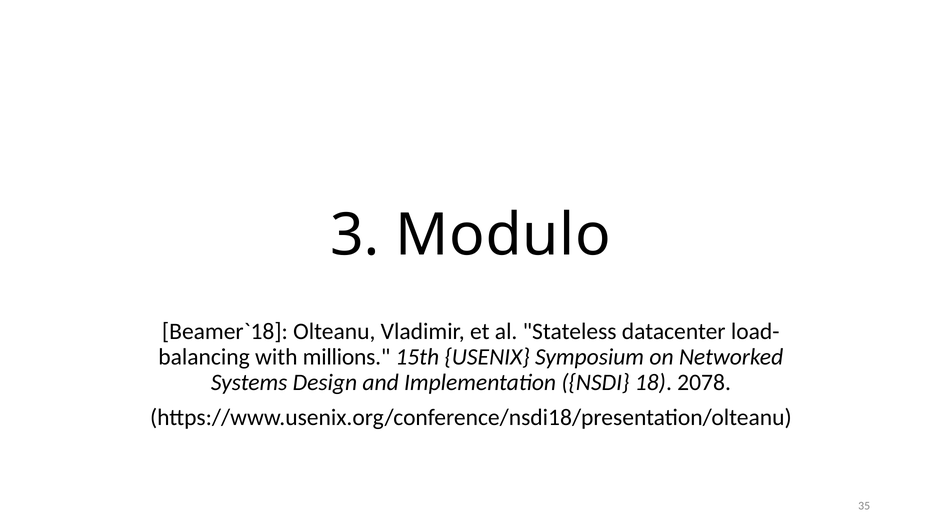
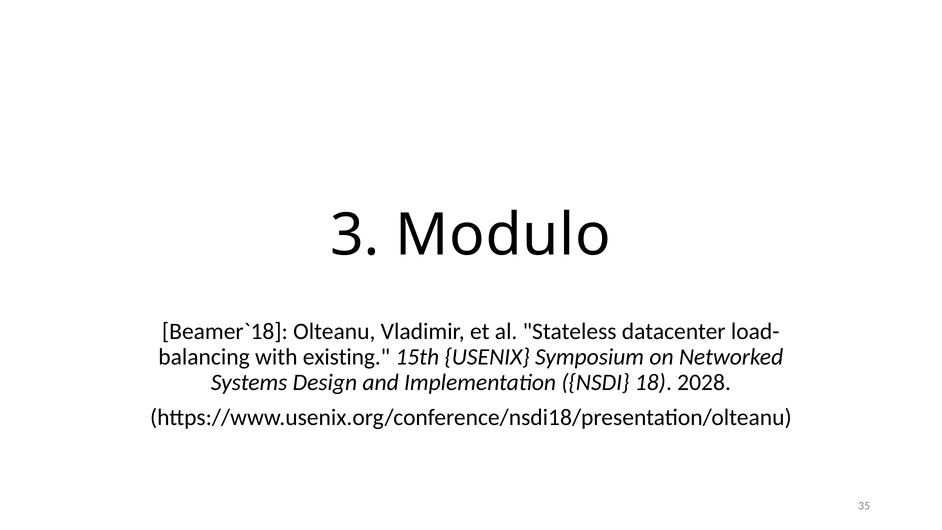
millions: millions -> existing (346, 357)
2078: 2078 -> 2028 (704, 382)
